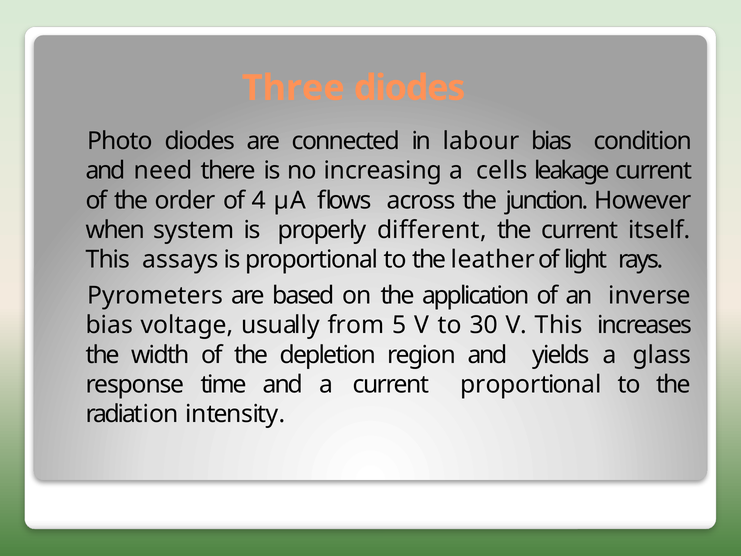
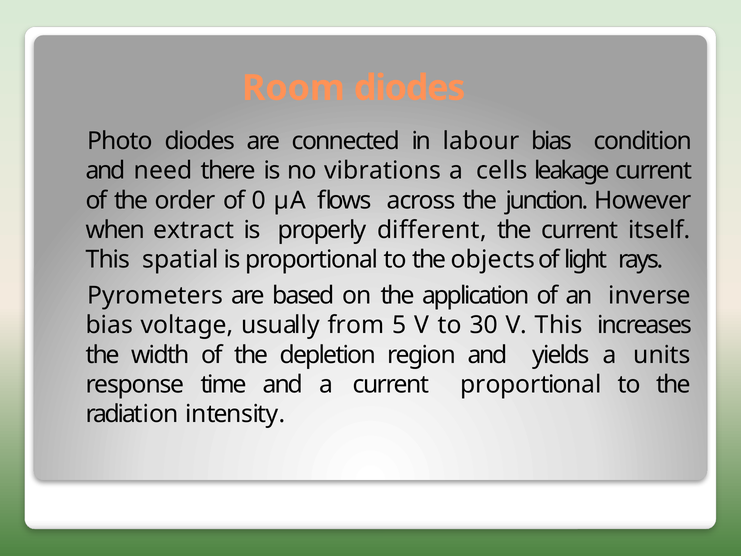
Three: Three -> Room (293, 88)
increasing: increasing -> vibrations (383, 171)
4: 4 -> 0 (259, 200)
system: system -> extract (194, 230)
assays: assays -> spatial (180, 260)
leather: leather -> objects (493, 260)
glass: glass -> units (662, 355)
